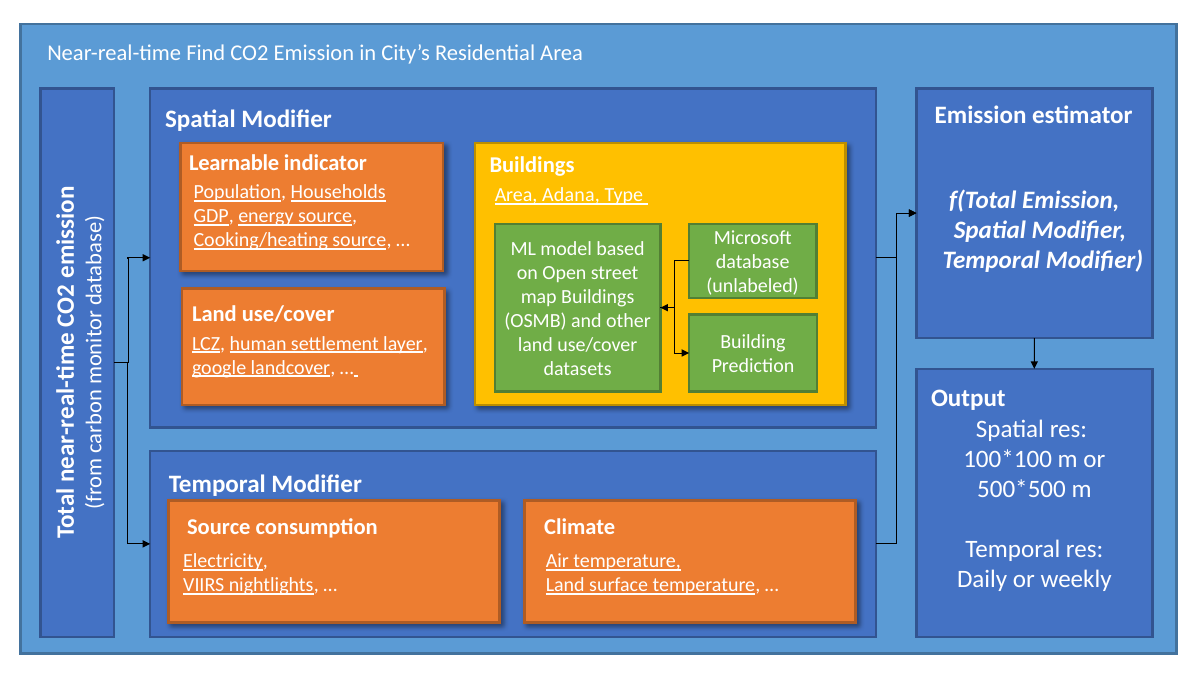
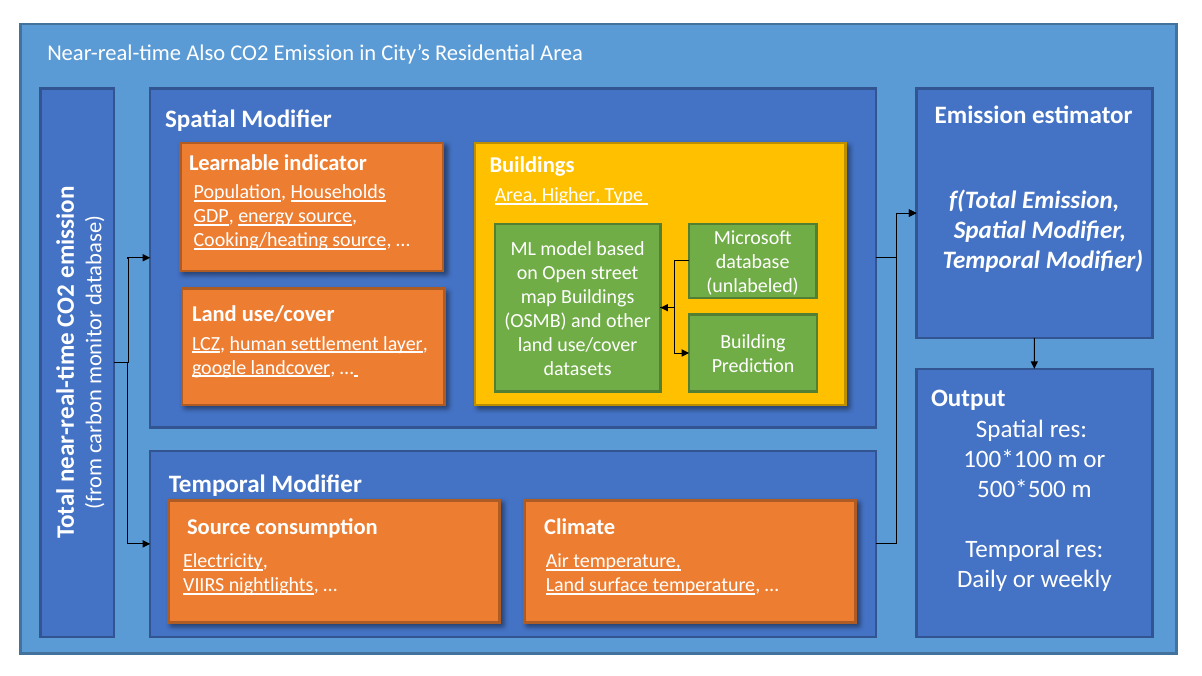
Find: Find -> Also (206, 53)
Adana: Adana -> Higher (571, 195)
